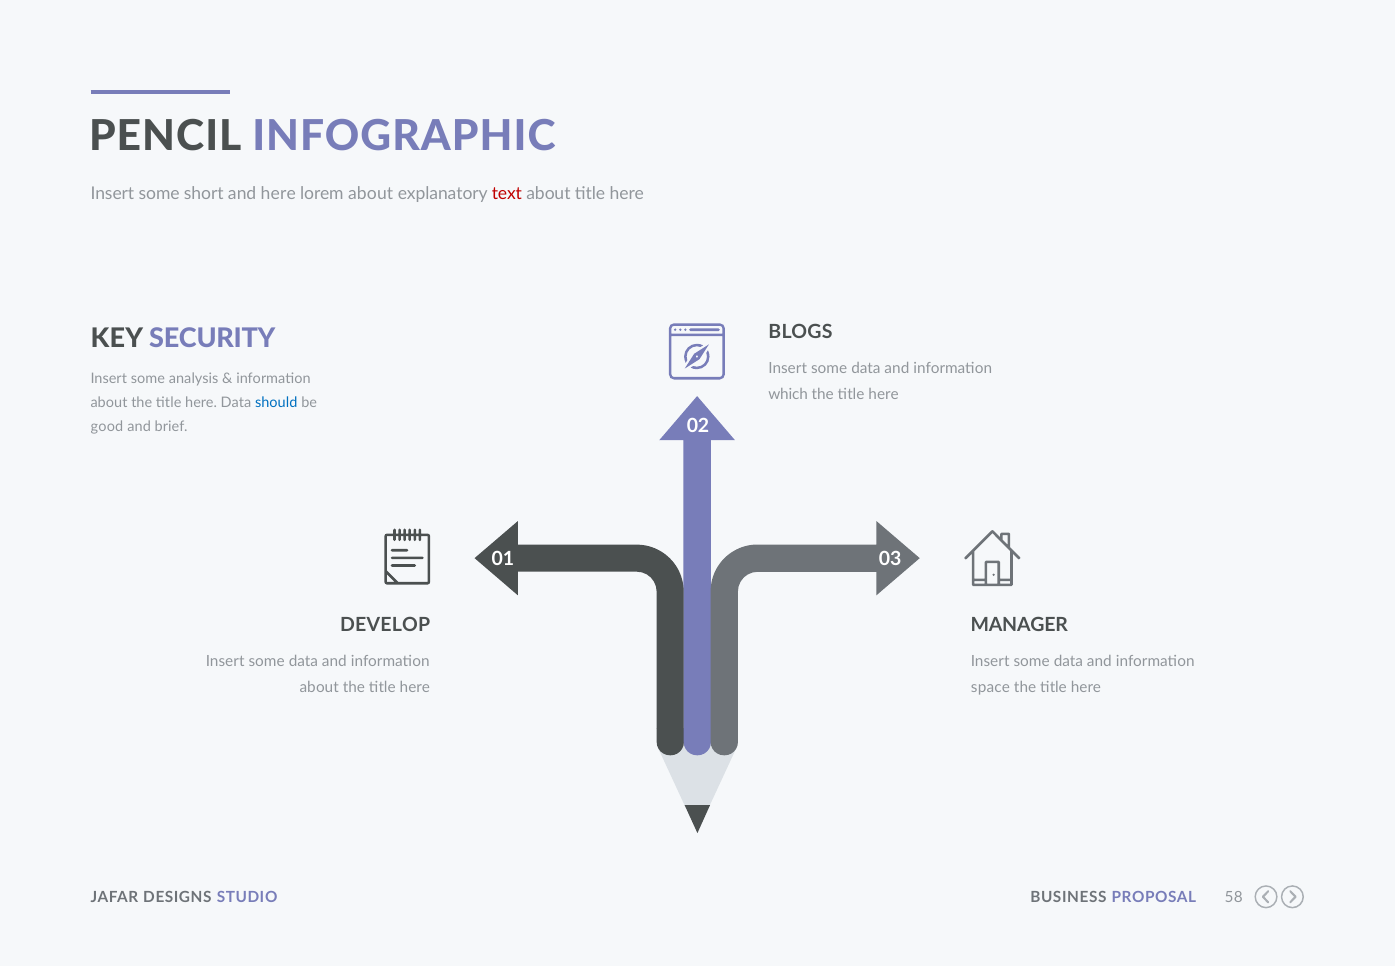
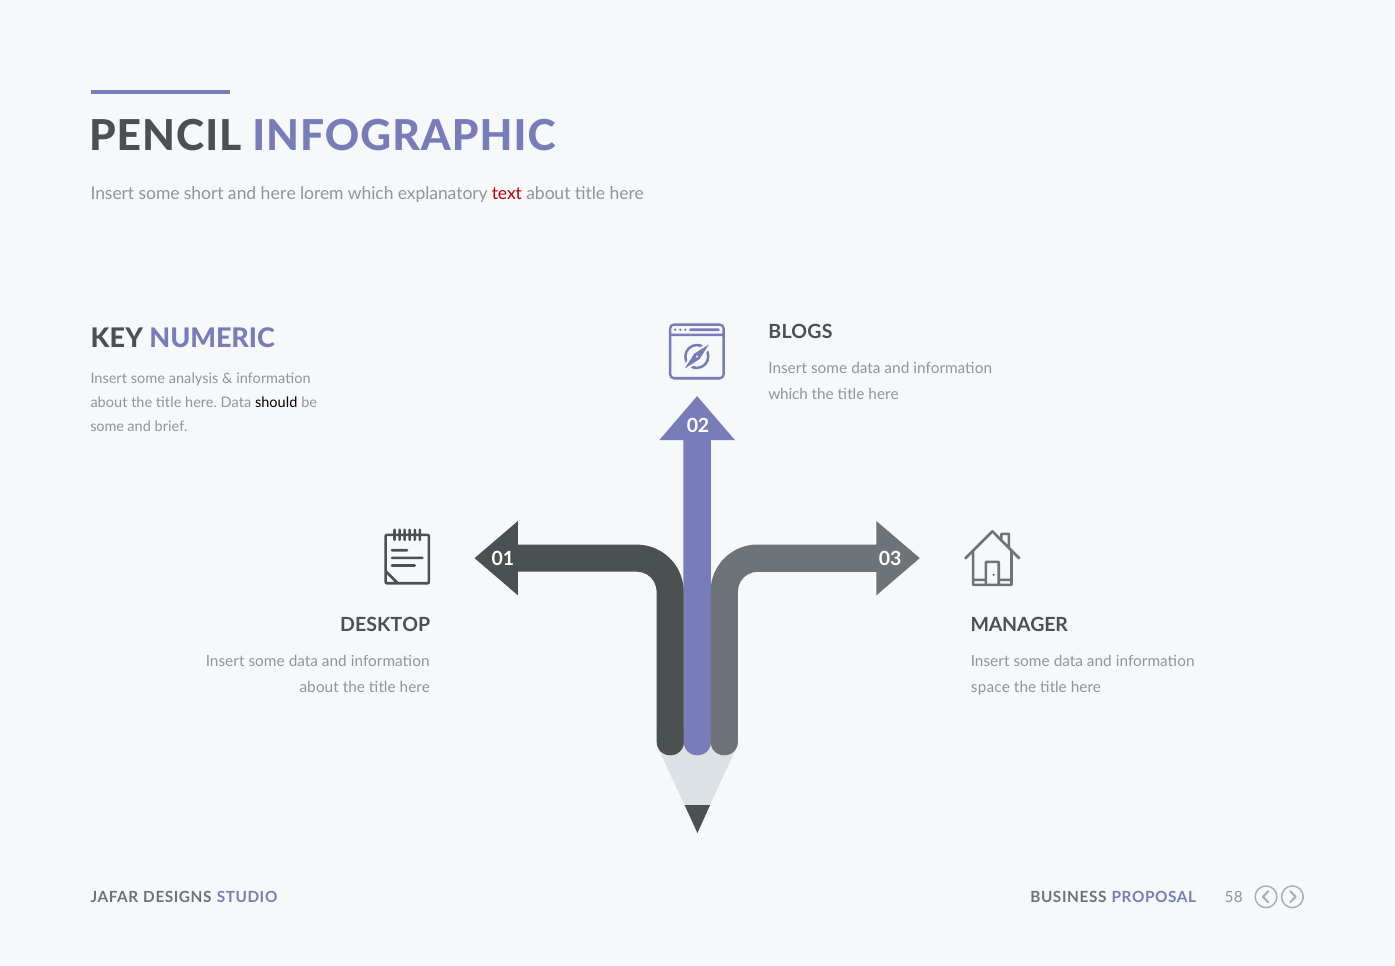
lorem about: about -> which (371, 194)
SECURITY: SECURITY -> NUMERIC (212, 339)
should colour: blue -> black (276, 402)
good: good -> some (107, 427)
DEVELOP: DEVELOP -> DESKTOP (385, 625)
